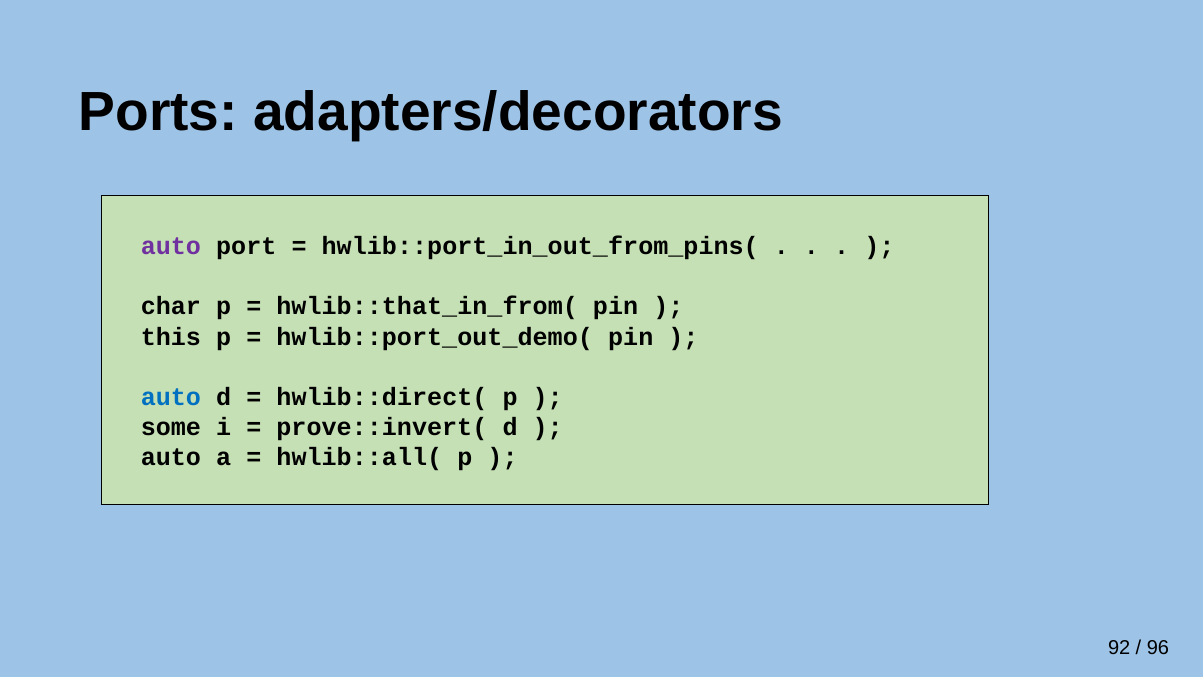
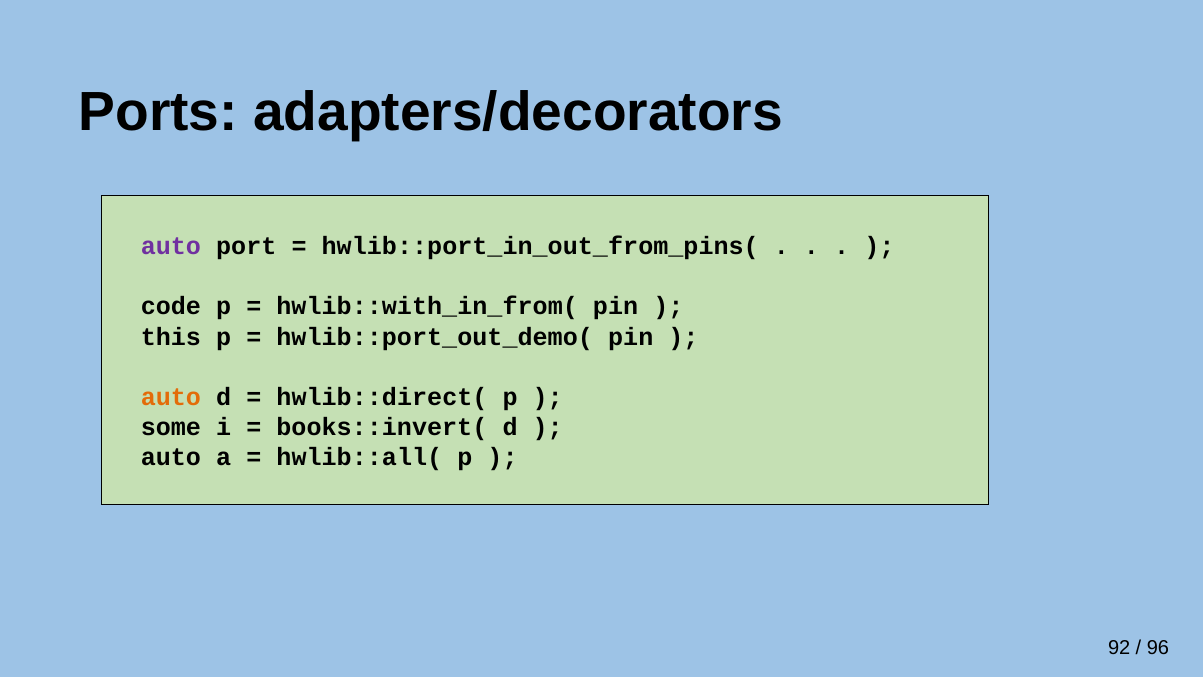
char: char -> code (171, 306)
hwlib::that_in_from(: hwlib::that_in_from( -> hwlib::with_in_from( (427, 306)
auto colour: blue -> orange (171, 397)
prove::invert(: prove::invert( -> books::invert( (382, 427)
